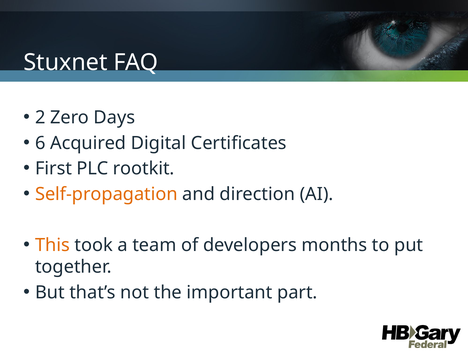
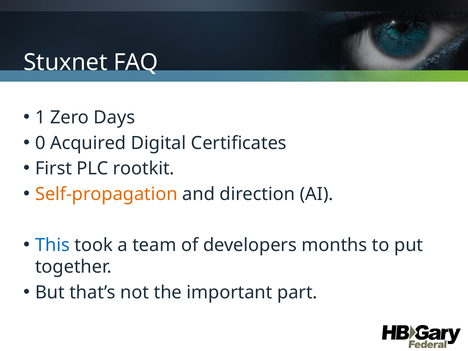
2: 2 -> 1 (40, 117)
6: 6 -> 0 (40, 143)
This colour: orange -> blue (52, 245)
